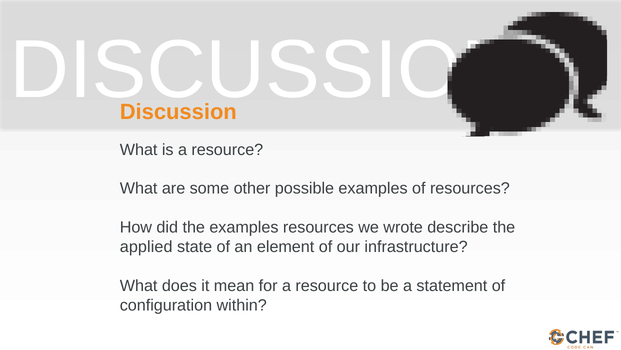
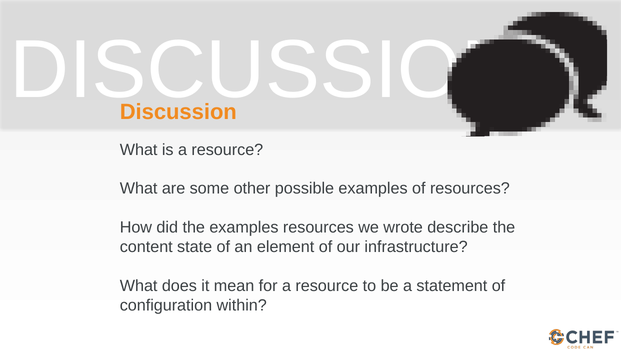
applied: applied -> content (146, 246)
